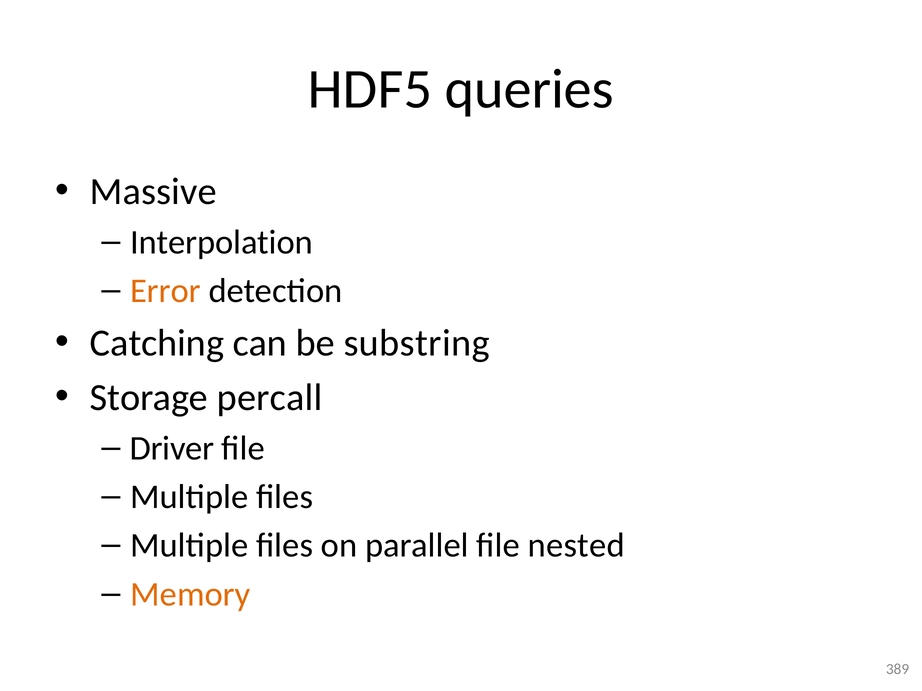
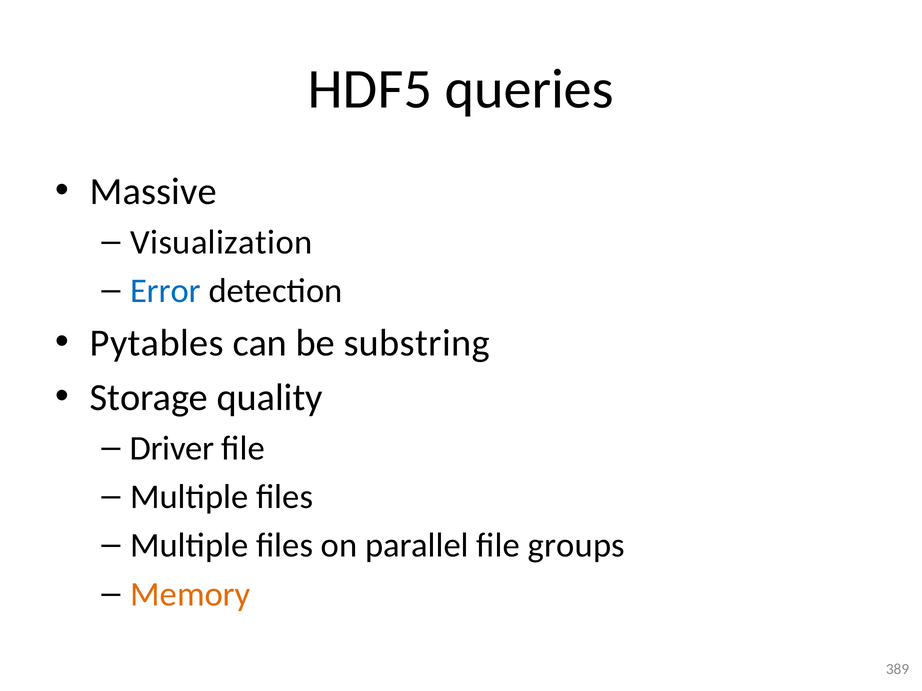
Interpolation: Interpolation -> Visualization (221, 242)
Error colour: orange -> blue (166, 291)
Catching: Catching -> Pytables (157, 343)
percall: percall -> quality (270, 398)
nested: nested -> groups (576, 546)
